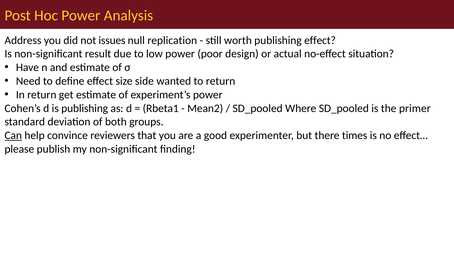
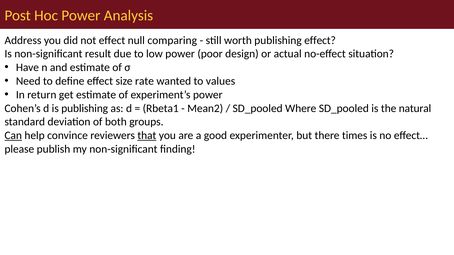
not issues: issues -> effect (112, 40)
replication: replication -> comparing (172, 40)
side: side -> rate (144, 81)
to return: return -> values (221, 81)
primer: primer -> natural (415, 108)
that underline: none -> present (147, 136)
